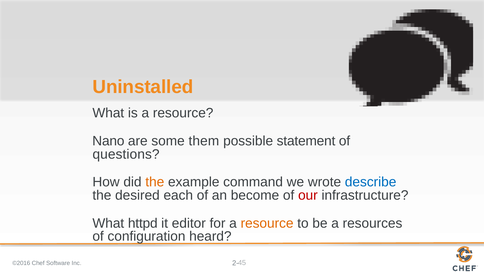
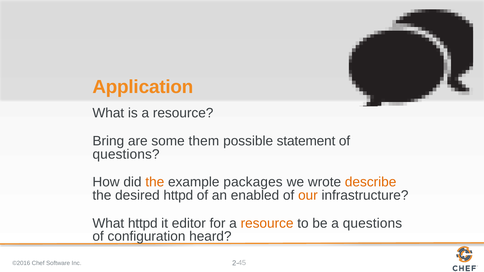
Uninstalled: Uninstalled -> Application (143, 87)
Nano: Nano -> Bring (108, 141)
command: command -> packages (253, 182)
describe colour: blue -> orange (371, 182)
desired each: each -> httpd (178, 195)
become: become -> enabled (255, 195)
our colour: red -> orange (308, 195)
a resources: resources -> questions (372, 223)
